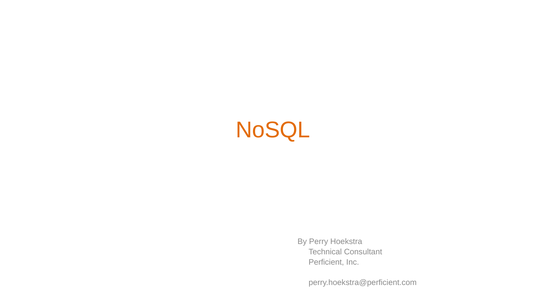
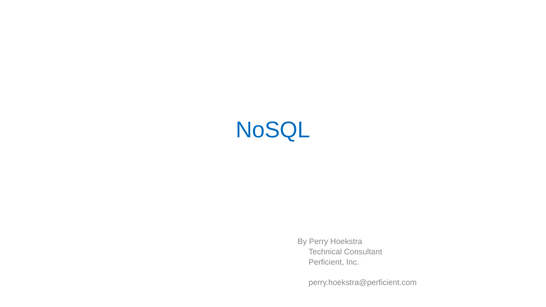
NoSQL colour: orange -> blue (273, 130)
